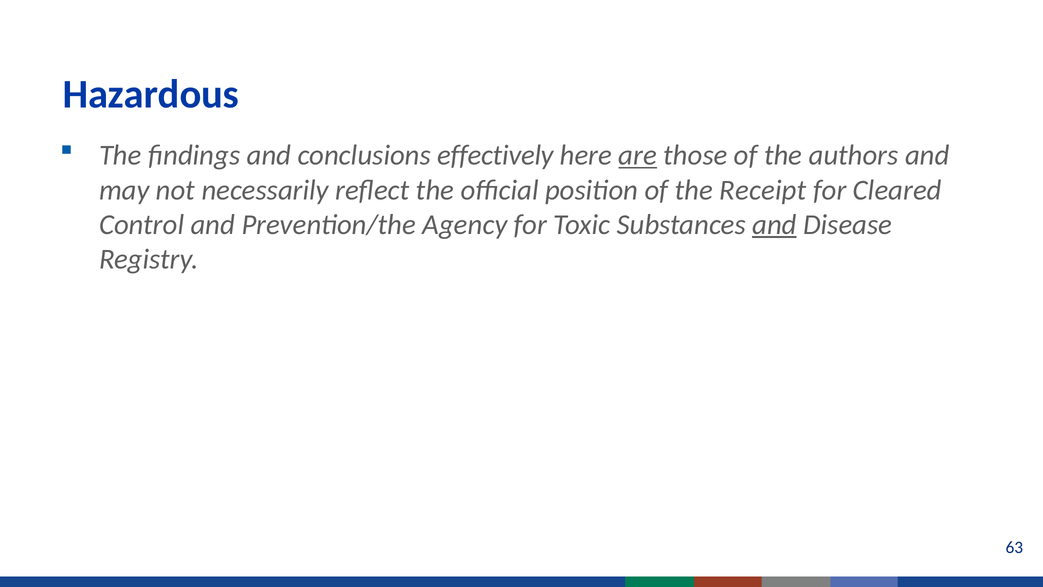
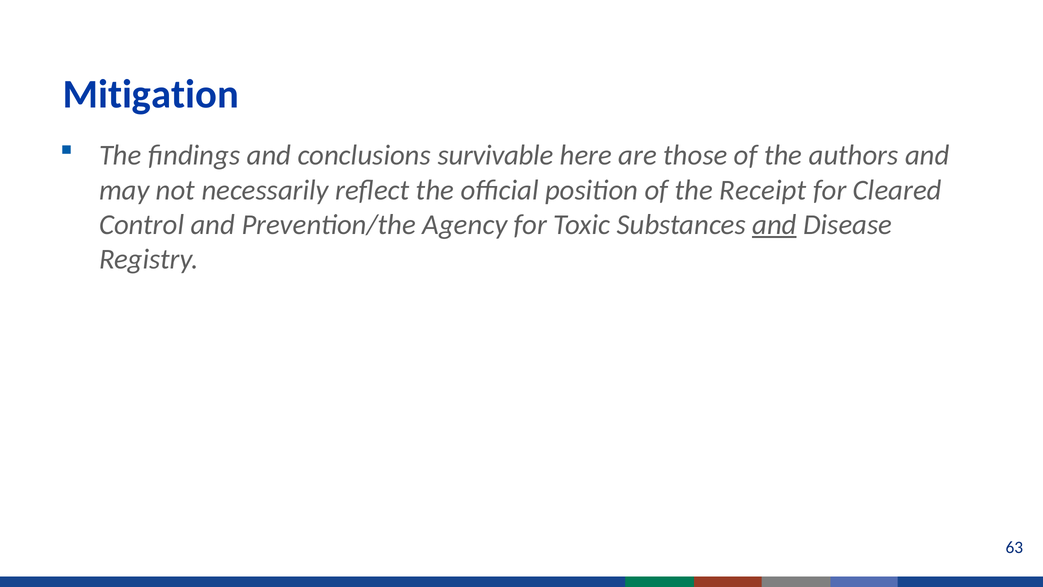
Hazardous: Hazardous -> Mitigation (151, 95)
effectively: effectively -> survivable (496, 155)
are underline: present -> none (638, 155)
